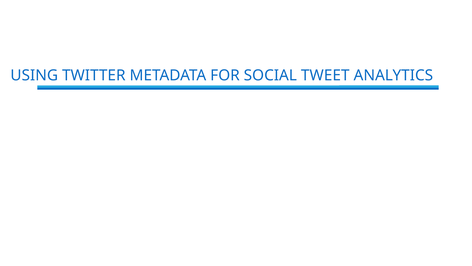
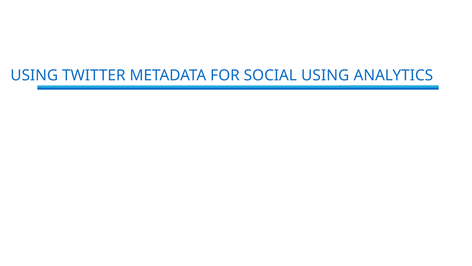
SOCIAL TWEET: TWEET -> USING (325, 75)
